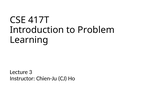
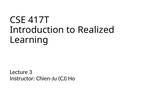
Problem: Problem -> Realized (96, 30)
